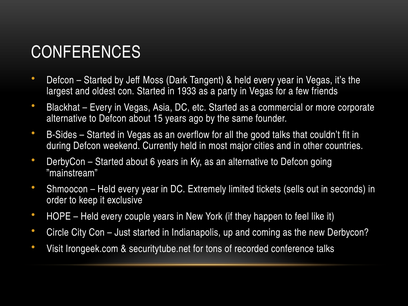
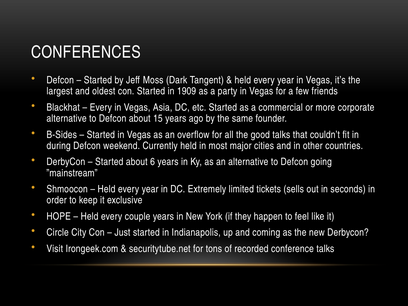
1933: 1933 -> 1909 (187, 91)
